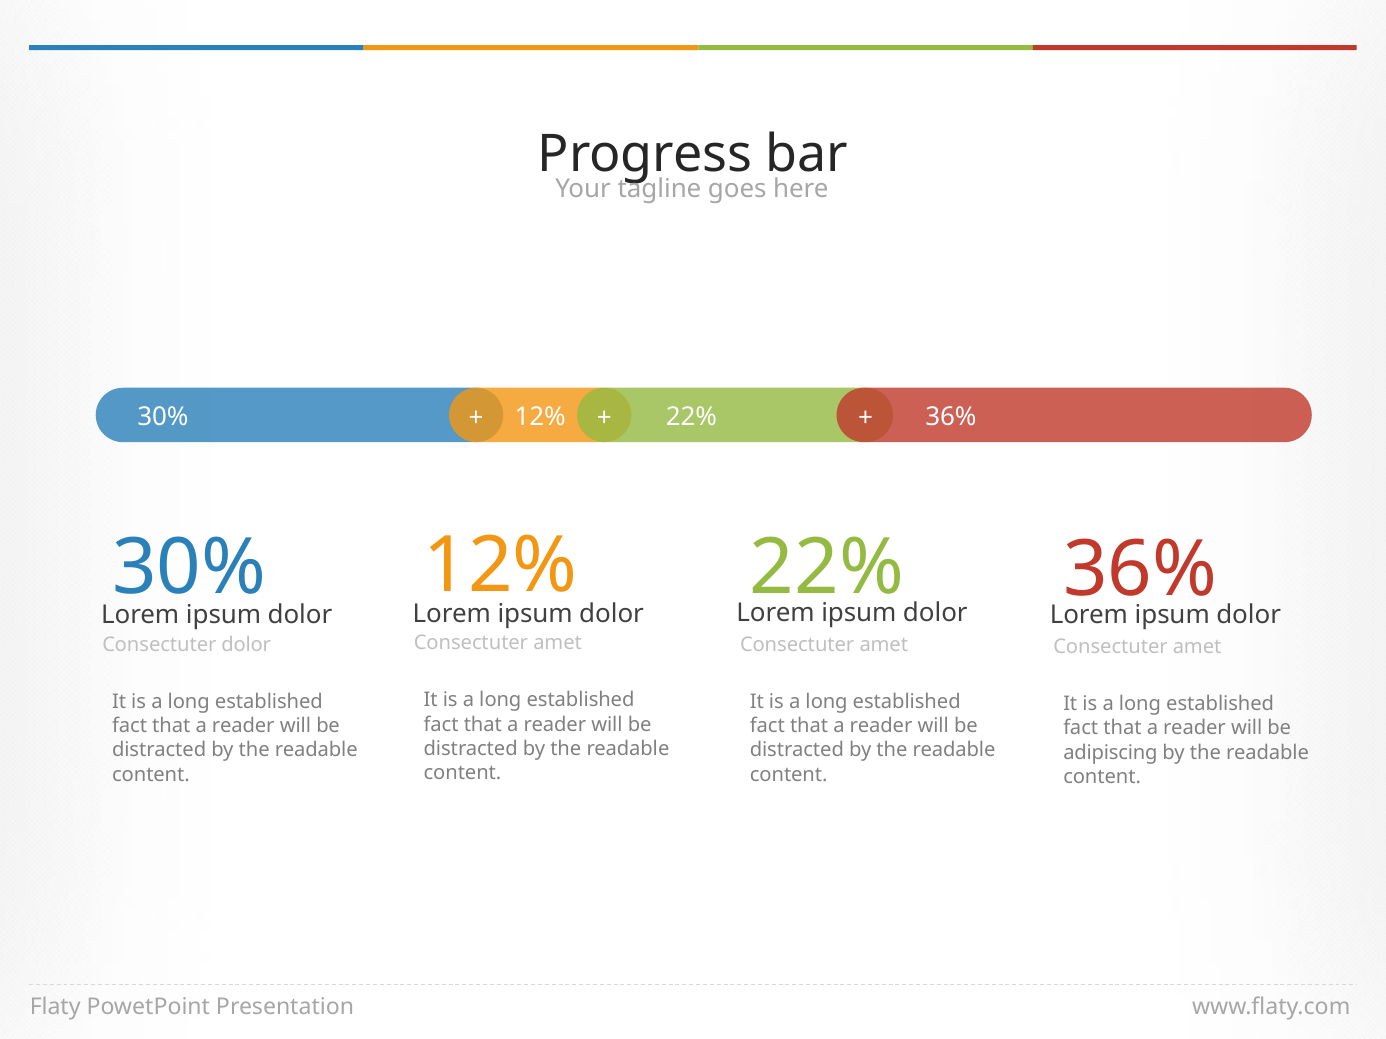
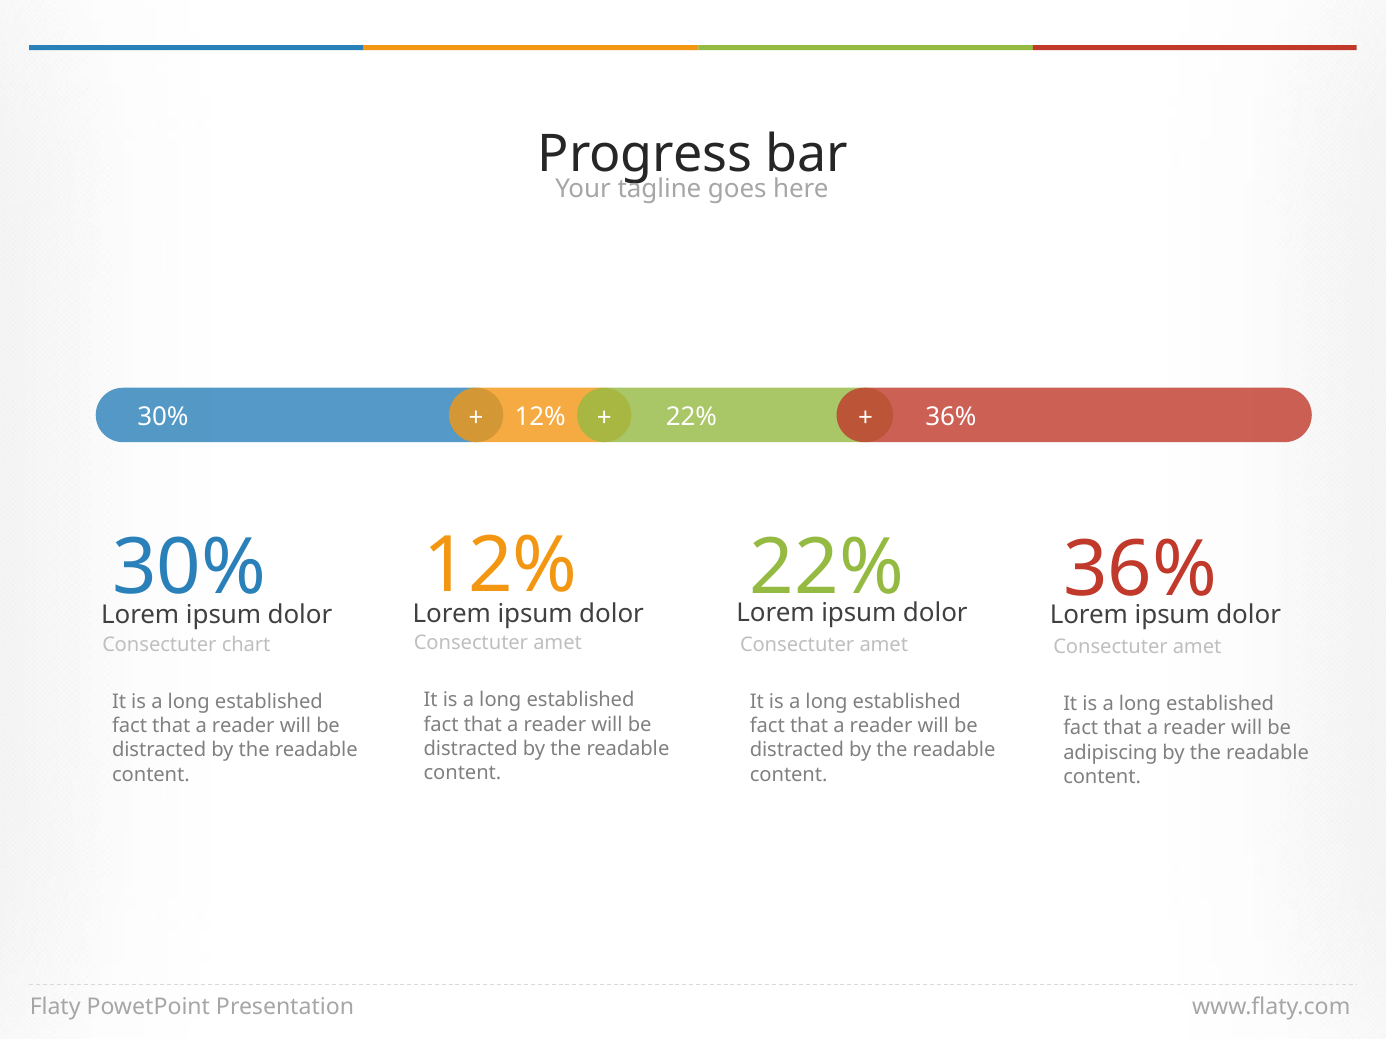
Consectuter dolor: dolor -> chart (246, 645)
